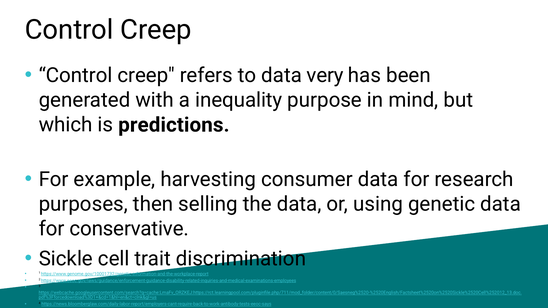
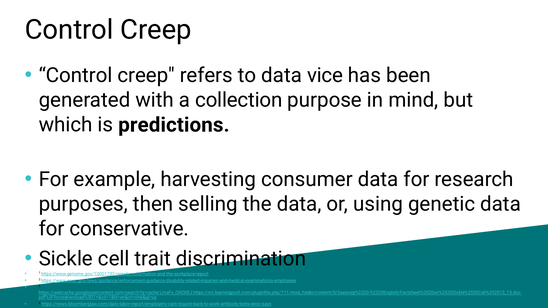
very: very -> vice (325, 76)
inequality: inequality -> collection (239, 100)
